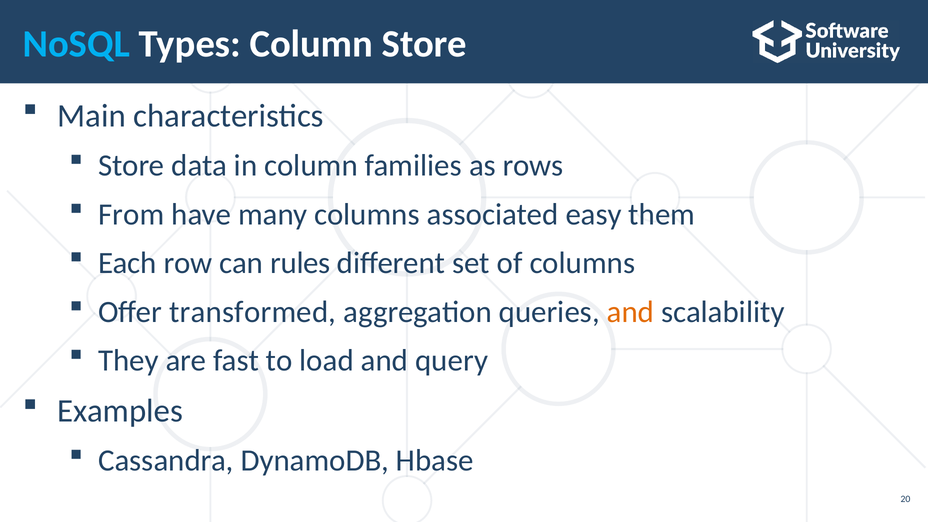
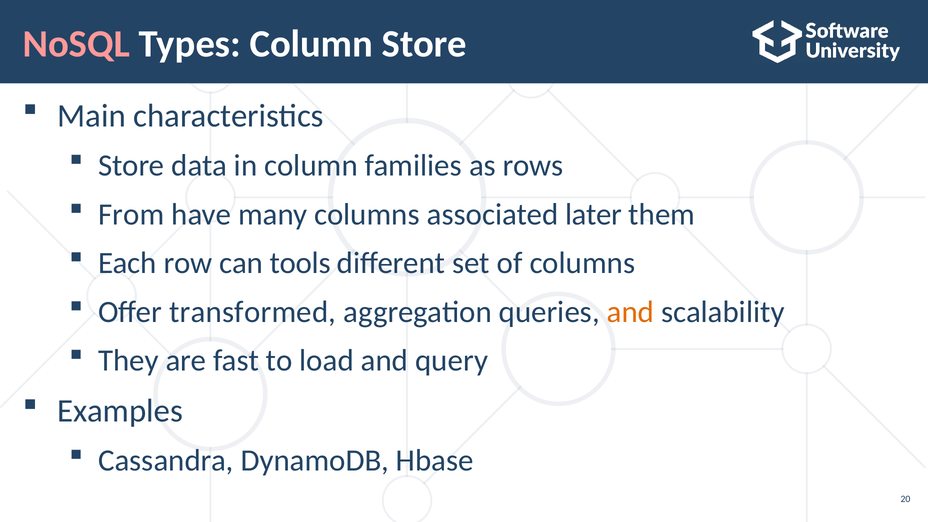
NoSQL colour: light blue -> pink (76, 44)
easy: easy -> later (594, 214)
rules: rules -> tools (300, 263)
